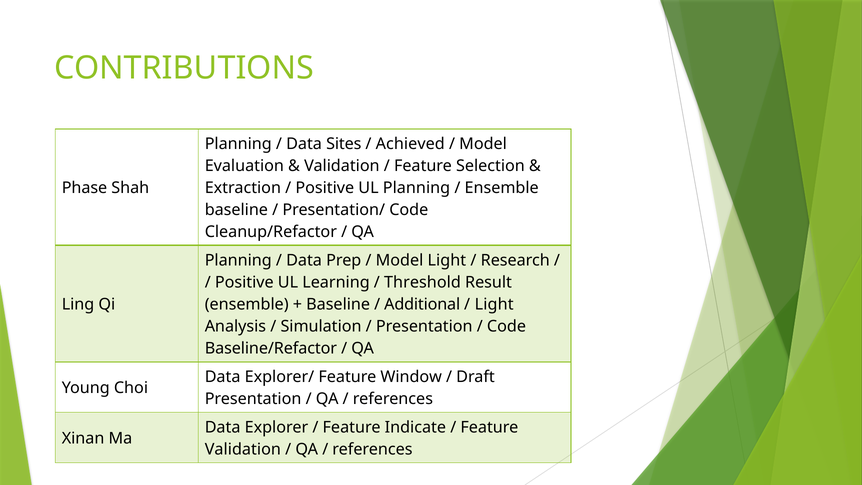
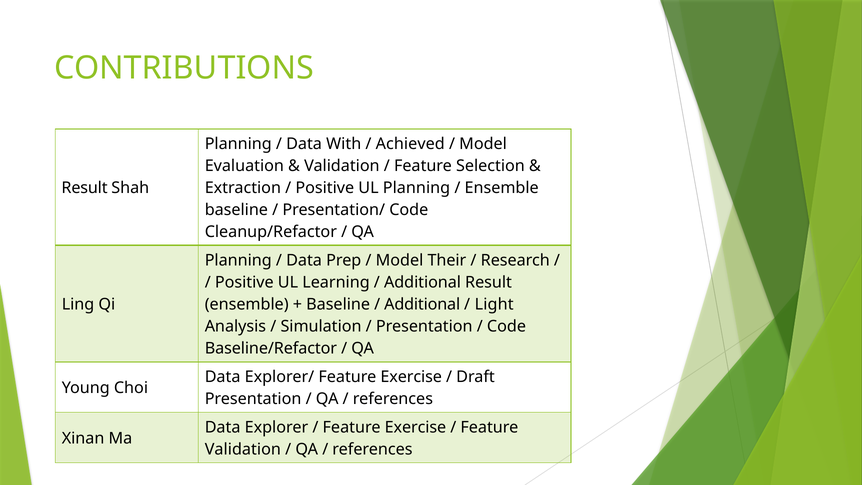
Sites: Sites -> With (344, 144)
Phase: Phase -> Result (85, 188)
Model Light: Light -> Their (447, 260)
Threshold: Threshold -> Additional (423, 282)
Explorer/ Feature Window: Window -> Exercise (411, 377)
Indicate: Indicate -> Exercise (415, 427)
